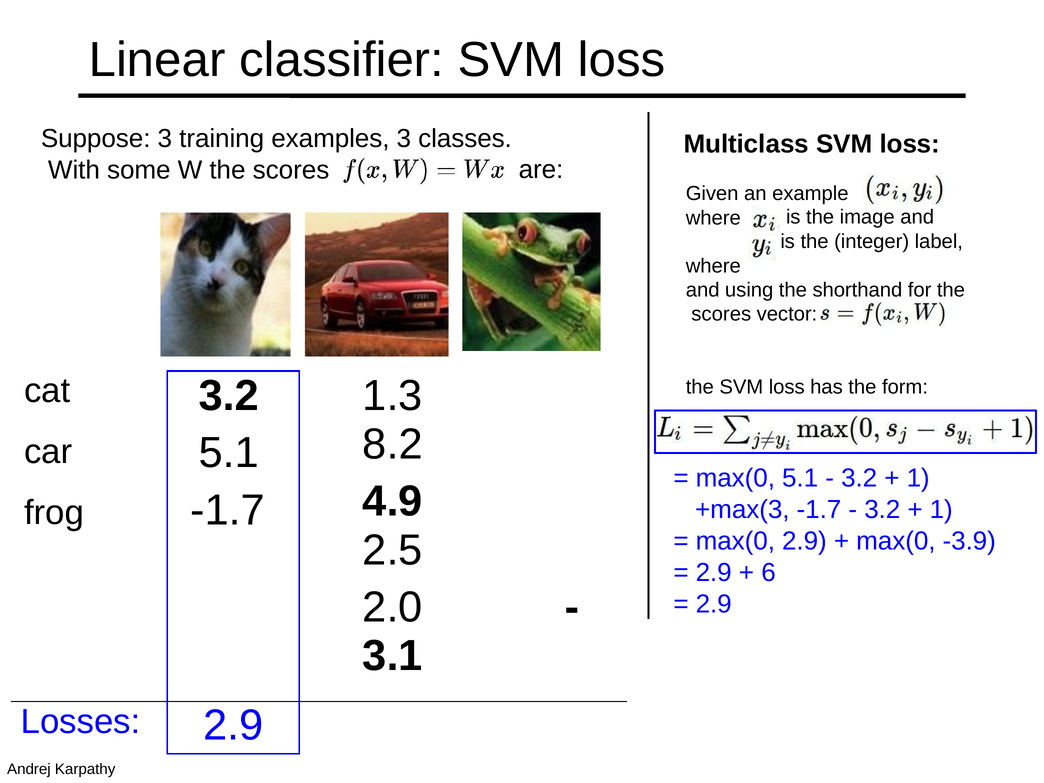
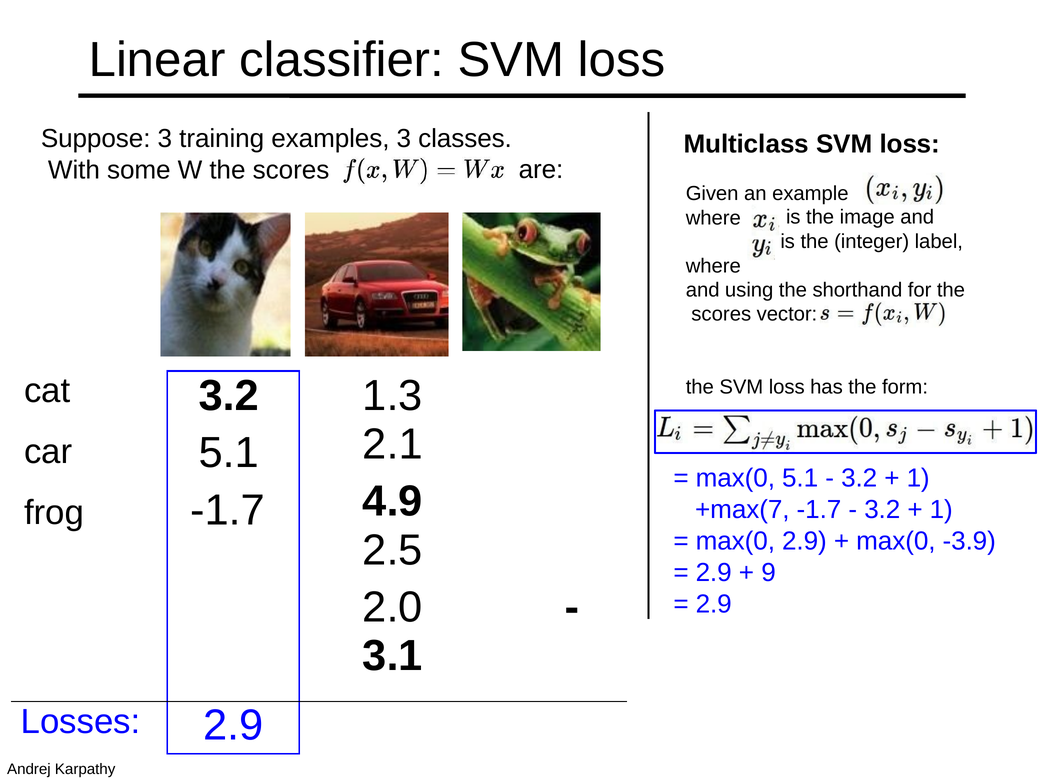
8.2: 8.2 -> 2.1 (393, 444)
+max(3: +max(3 -> +max(7 (742, 509)
6: 6 -> 9 (769, 572)
